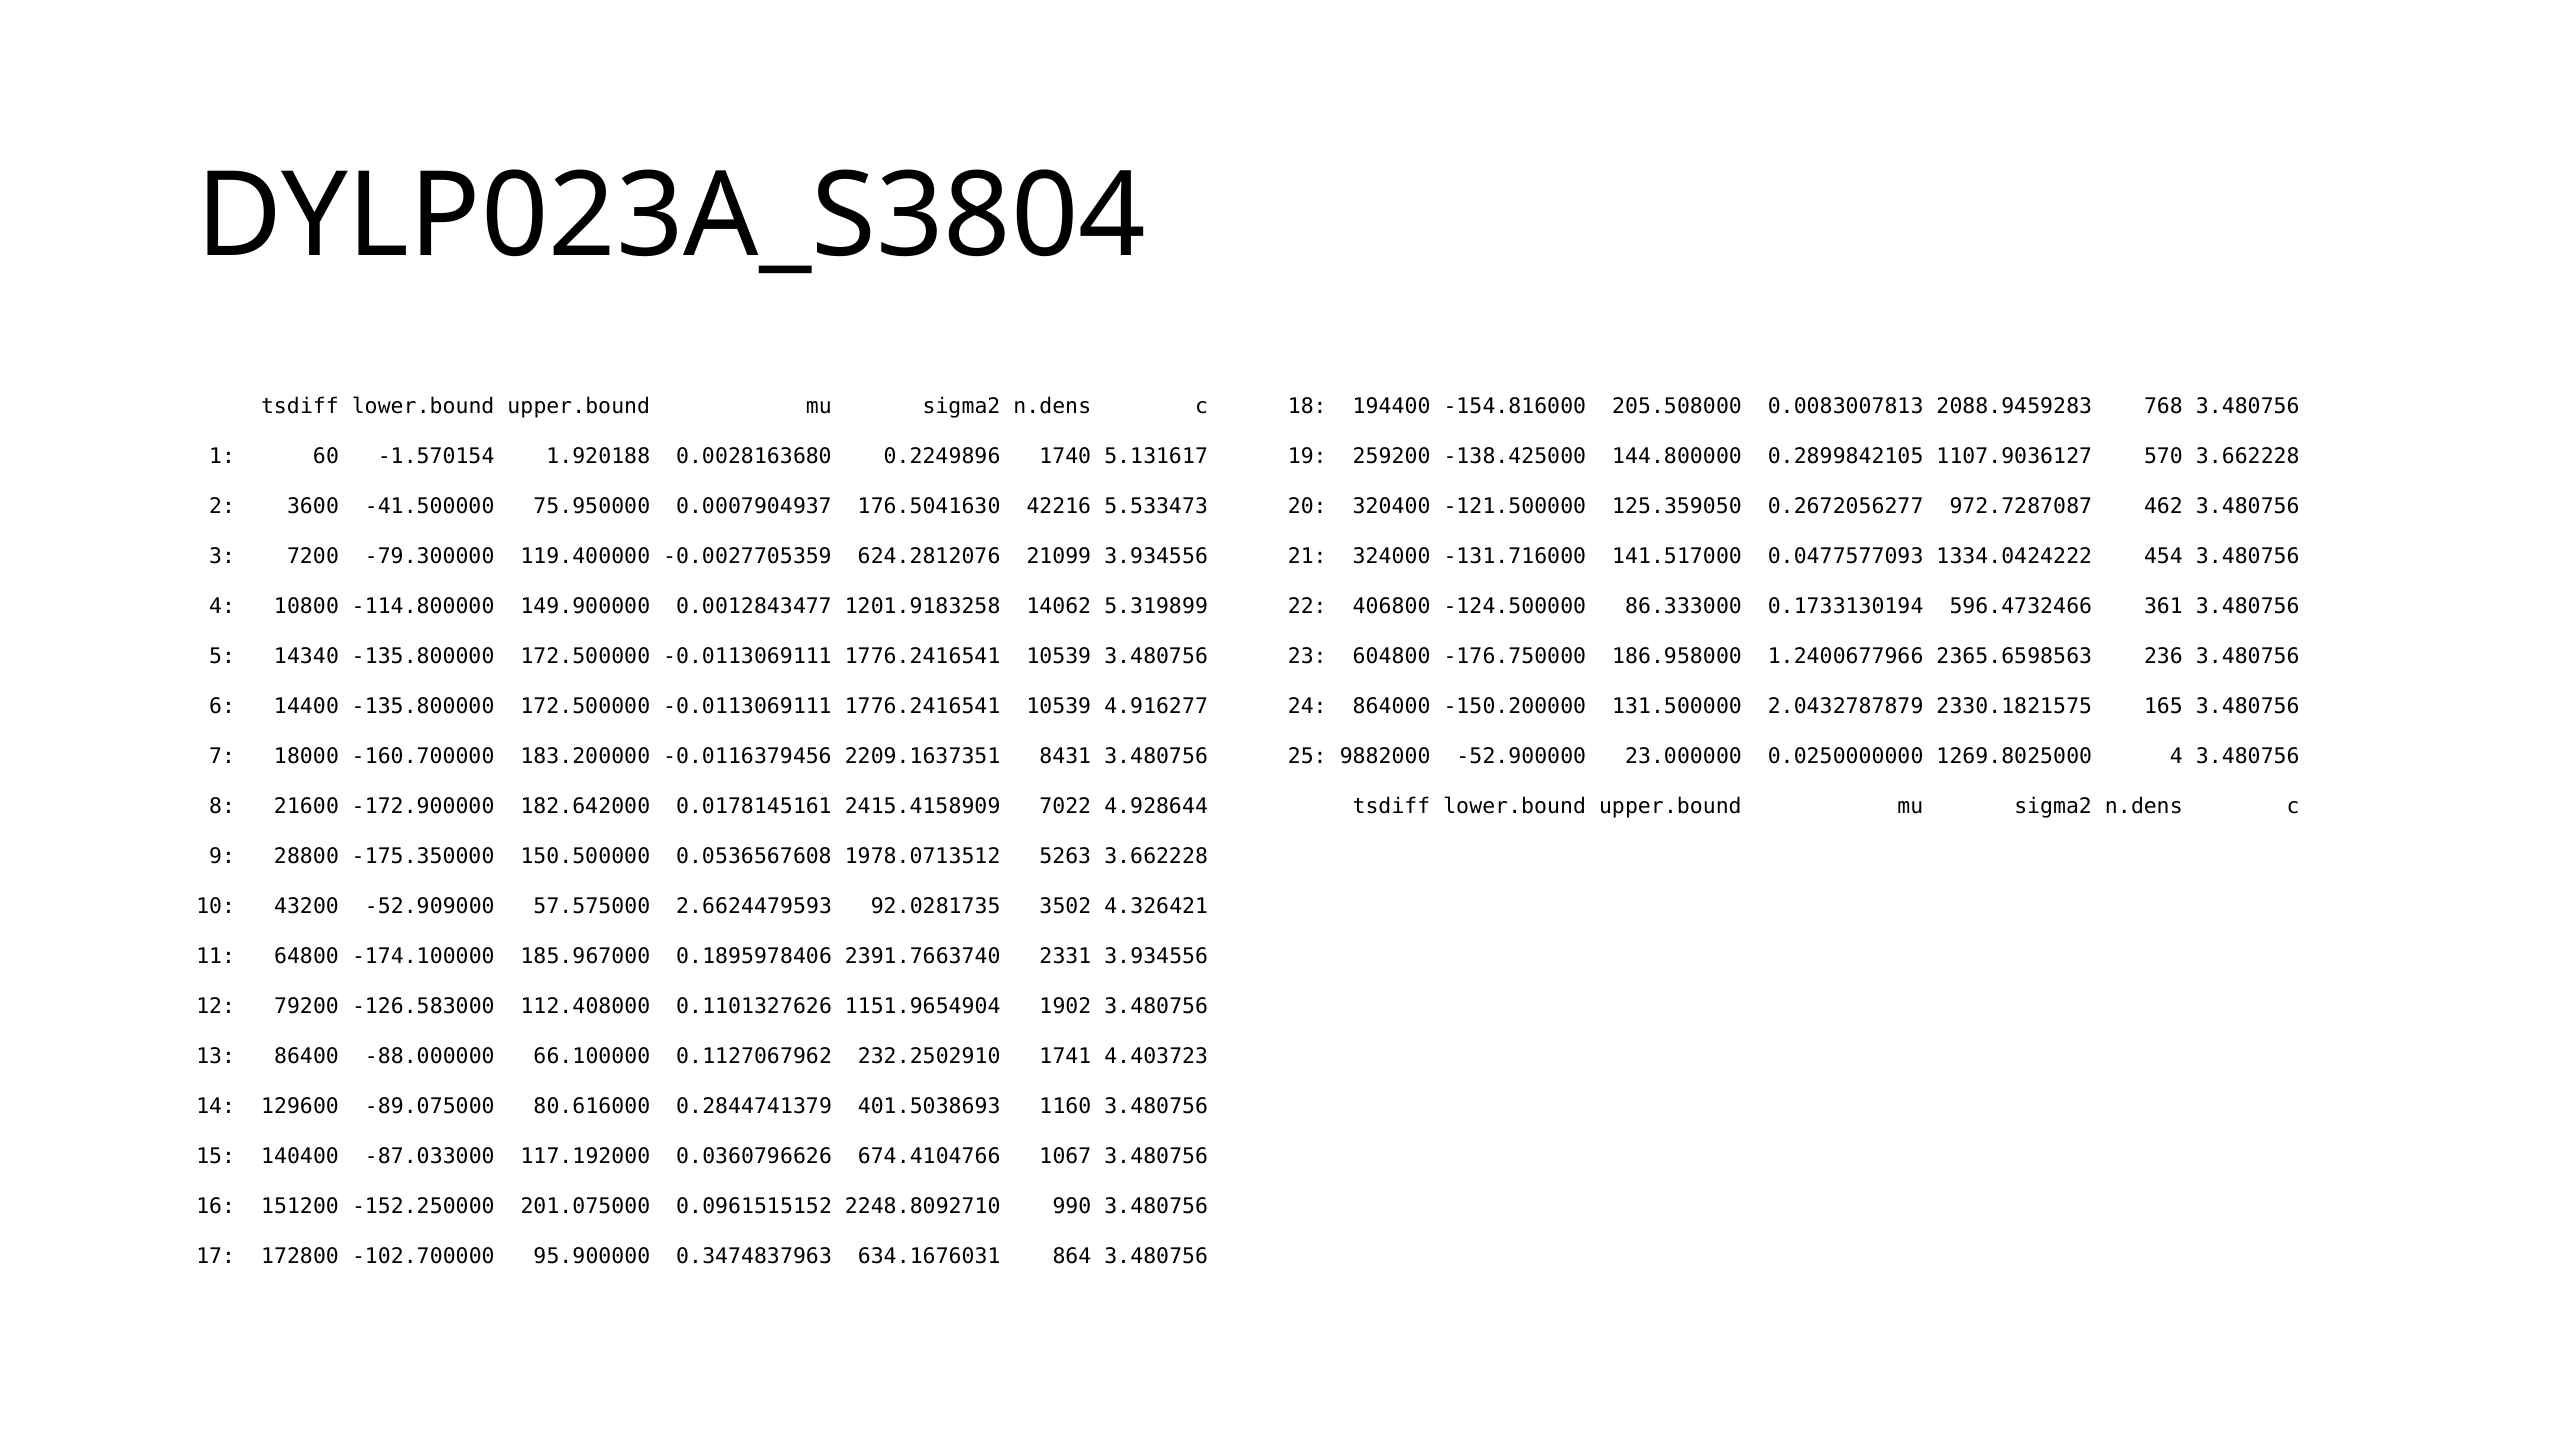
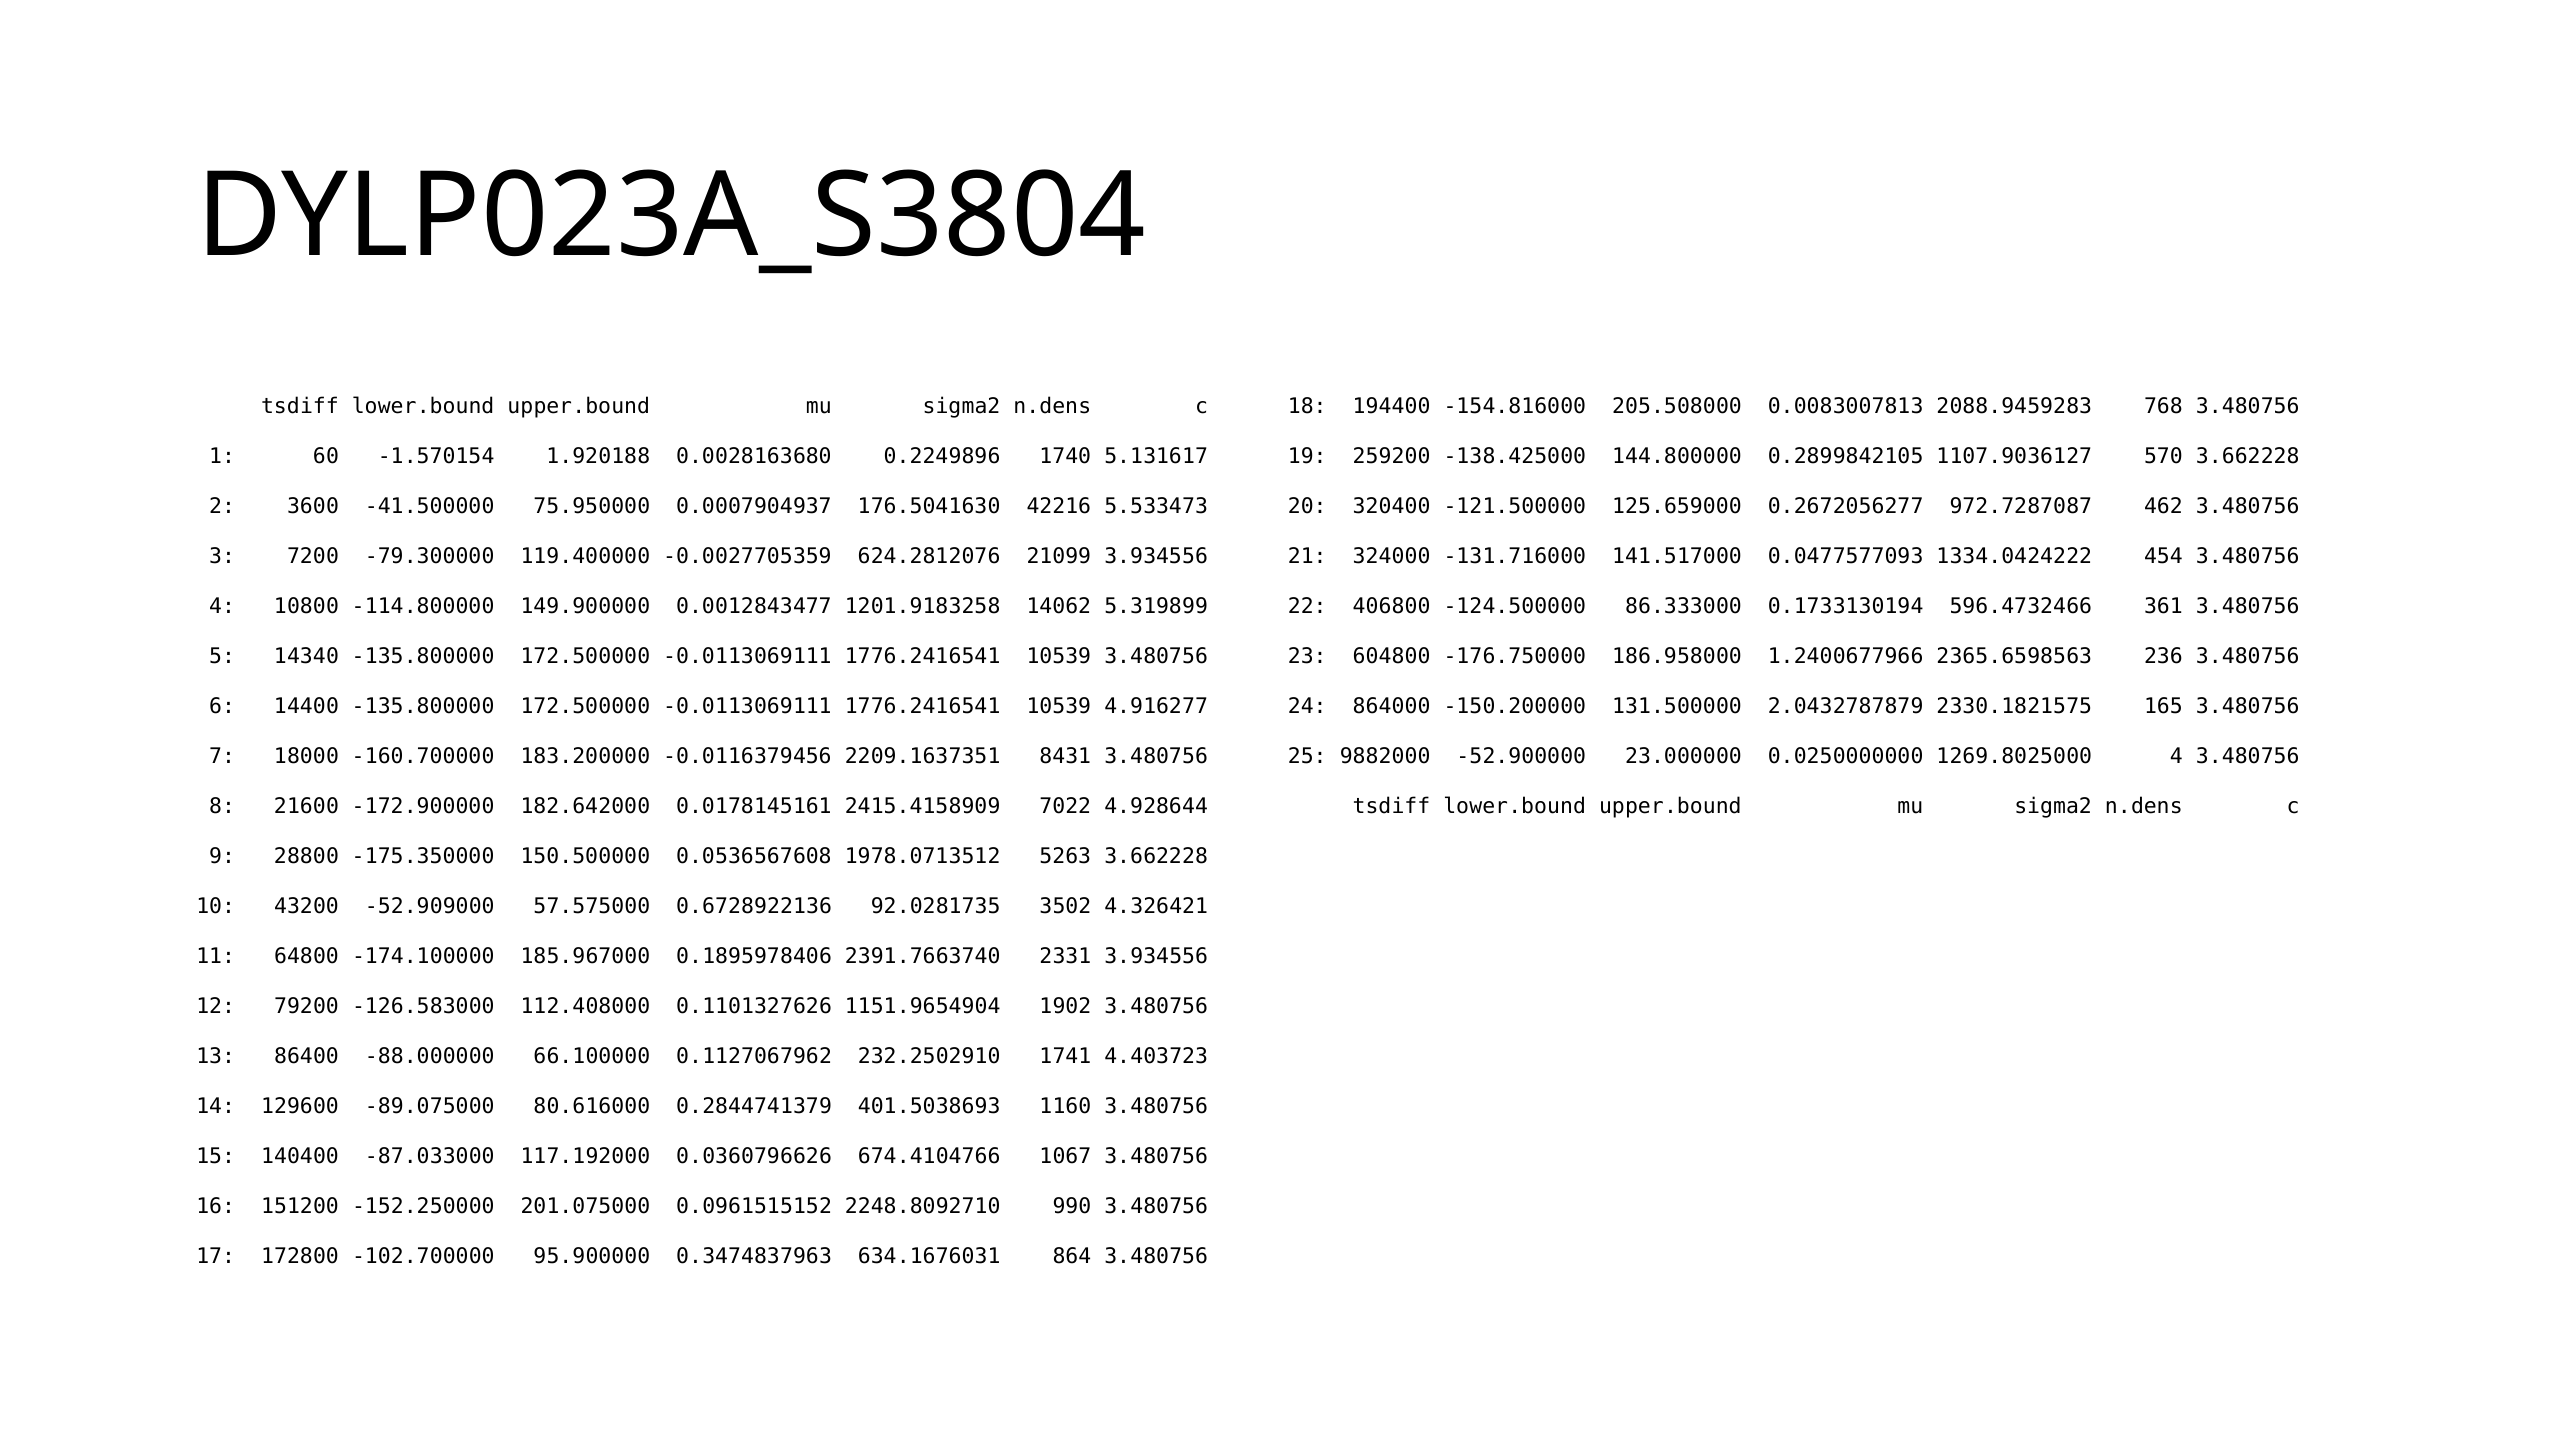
125.359050: 125.359050 -> 125.659000 (1677, 507)
2.6624479593: 2.6624479593 -> 0.6728922136 (754, 907)
